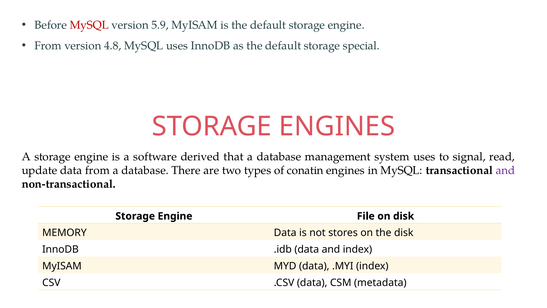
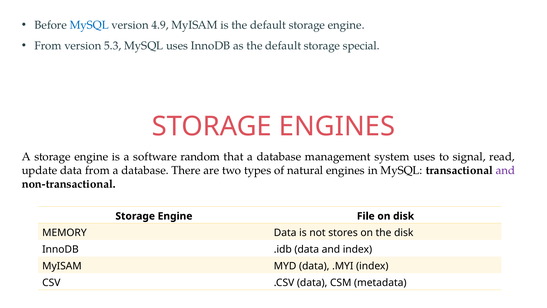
MySQL colour: red -> blue (89, 25)
5.9: 5.9 -> 4.9 (160, 25)
4.8: 4.8 -> 5.3 (113, 46)
derived: derived -> random (200, 157)
conatin: conatin -> natural (305, 170)
